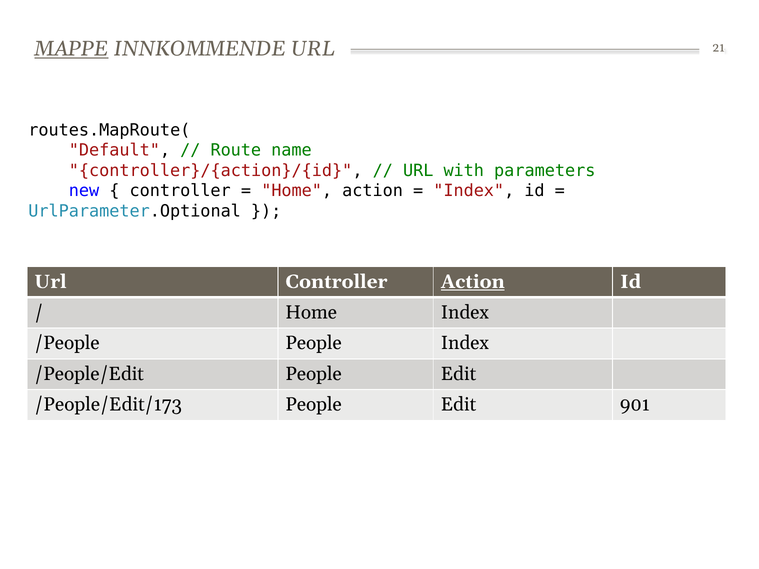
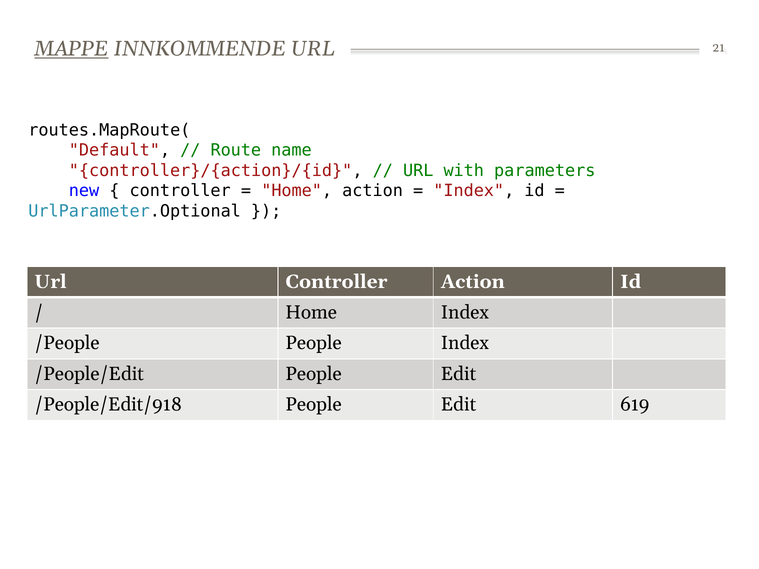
Action underline: present -> none (473, 282)
/People/Edit/173: /People/Edit/173 -> /People/Edit/918 (108, 405)
901: 901 -> 619 (635, 405)
